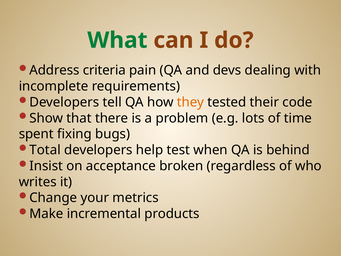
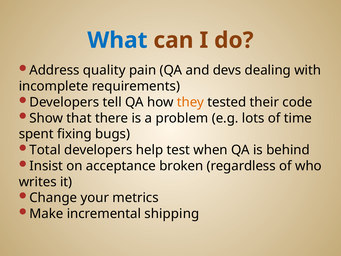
What colour: green -> blue (117, 40)
criteria: criteria -> quality (104, 70)
products: products -> shipping (172, 214)
